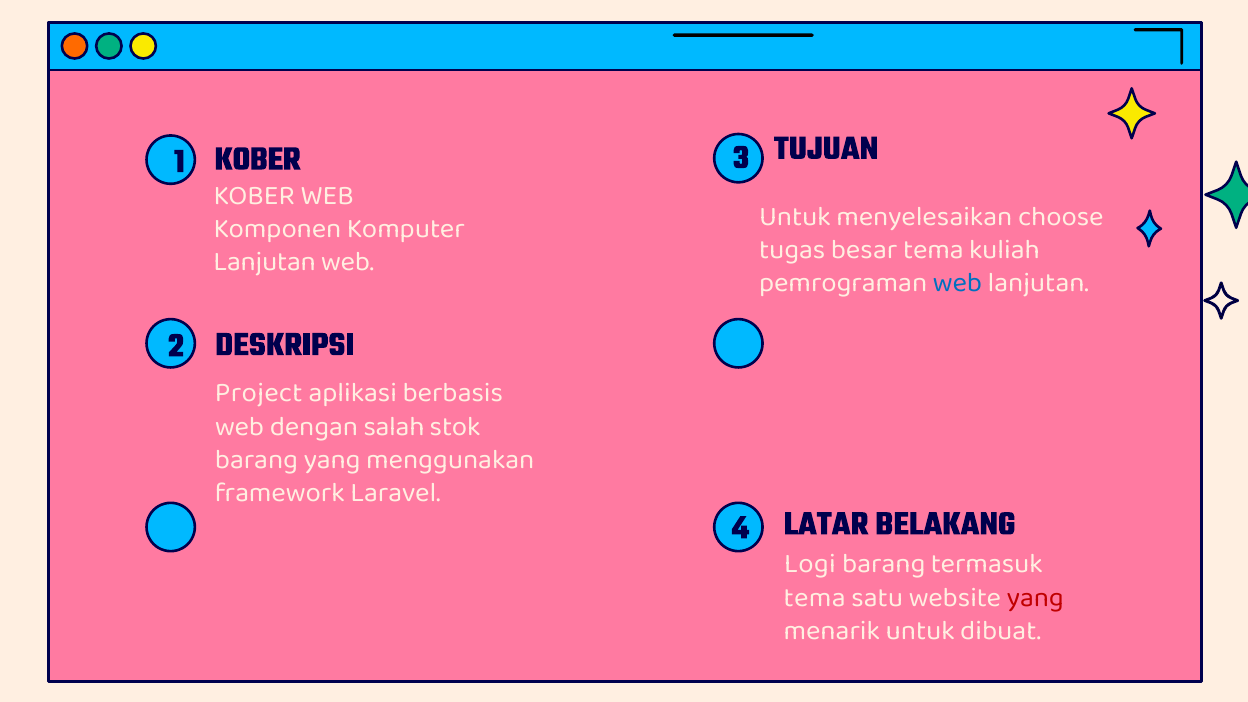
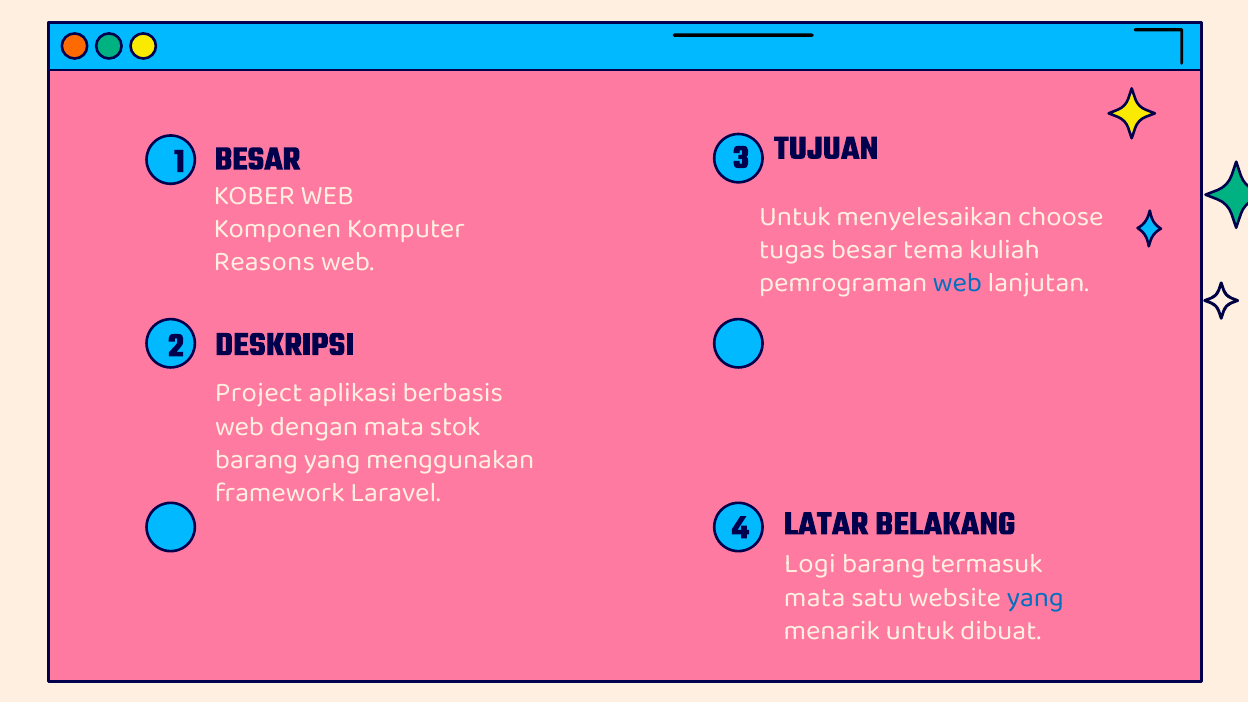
1 KOBER: KOBER -> BESAR (258, 158)
Lanjutan: Lanjutan -> Reasons (264, 262)
dengan salah: salah -> mata (394, 426)
tema: tema -> mata (815, 597)
yang colour: red -> blue (1035, 597)
